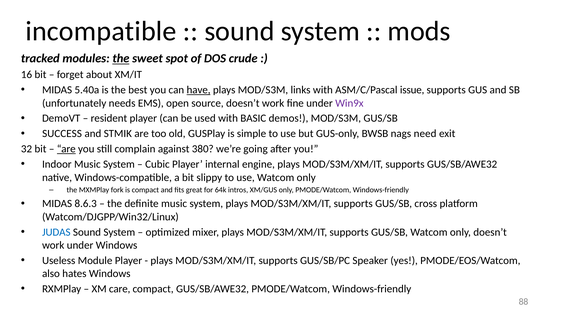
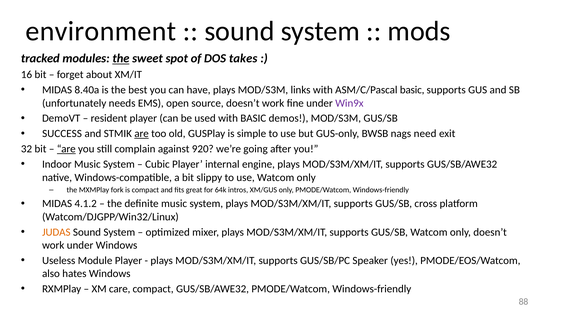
incompatible: incompatible -> environment (101, 31)
crude: crude -> takes (243, 59)
5.40a: 5.40a -> 8.40a (87, 90)
have underline: present -> none (199, 90)
ASM/C/Pascal issue: issue -> basic (412, 90)
are underline: none -> present (142, 134)
380: 380 -> 920 (203, 149)
8.6.3: 8.6.3 -> 4.1.2 (86, 204)
JUDAS colour: blue -> orange (56, 232)
